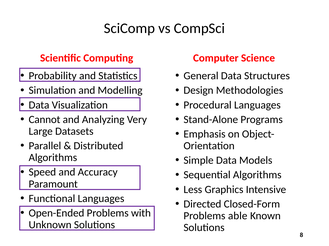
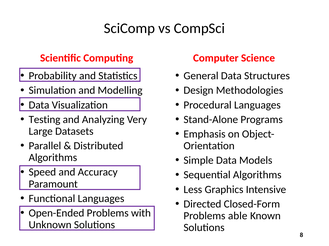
Cannot: Cannot -> Testing (45, 120)
